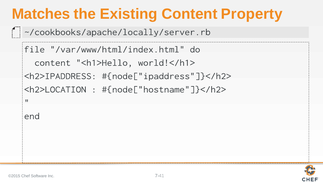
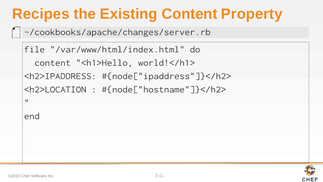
Matches: Matches -> Recipes (41, 14)
~/cookbooks/apache/locally/server.rb: ~/cookbooks/apache/locally/server.rb -> ~/cookbooks/apache/changes/server.rb (117, 32)
